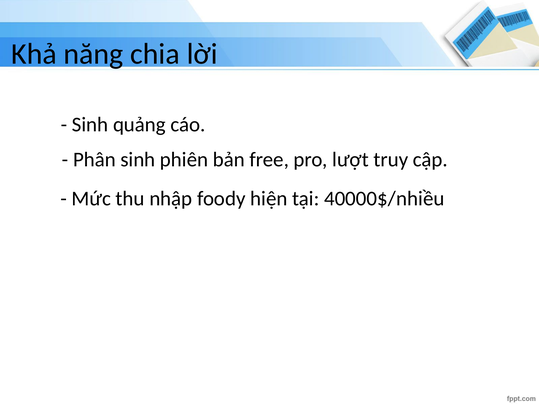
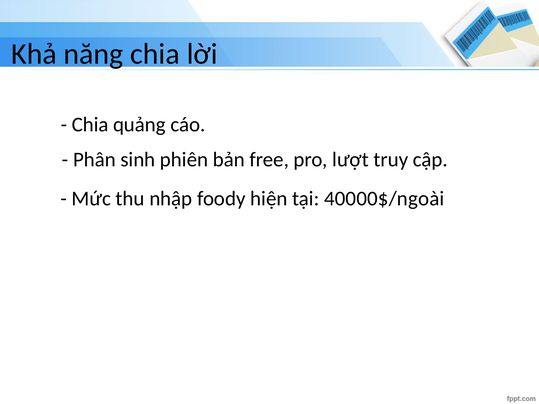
Sinh: Sinh -> Chia (90, 125)
40000$/nhiều: 40000$/nhiều -> 40000$/ngoài (384, 199)
